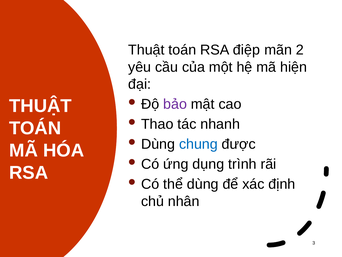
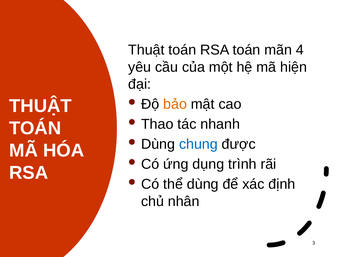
RSA điệp: điệp -> toán (246, 50)
2: 2 -> 4 (300, 50)
bảo colour: purple -> orange (175, 104)
